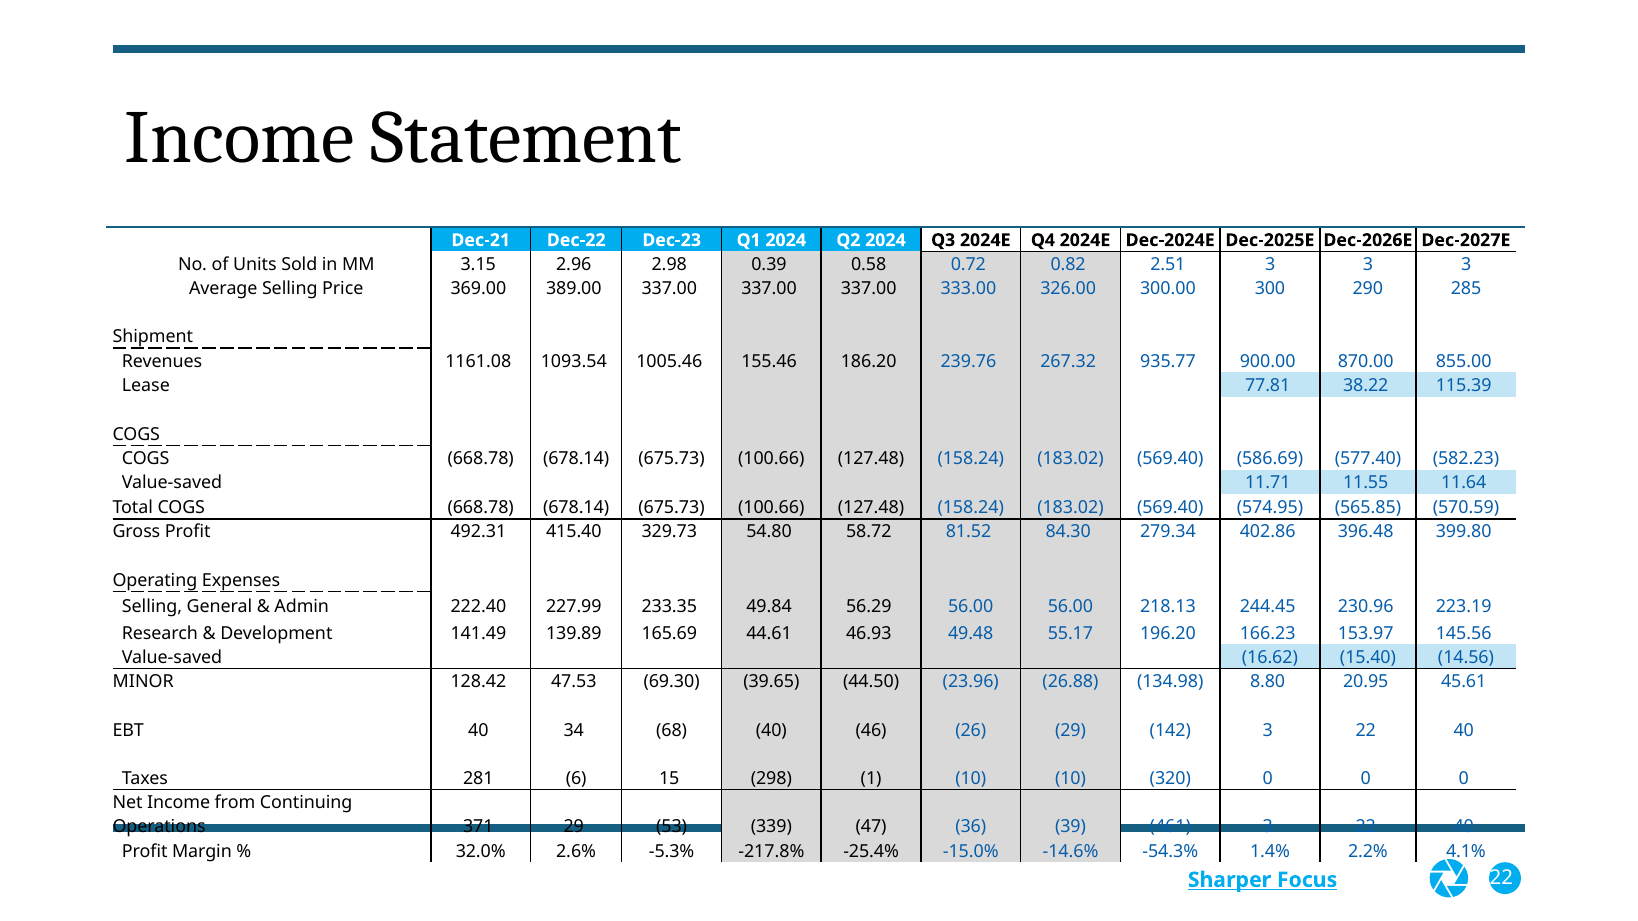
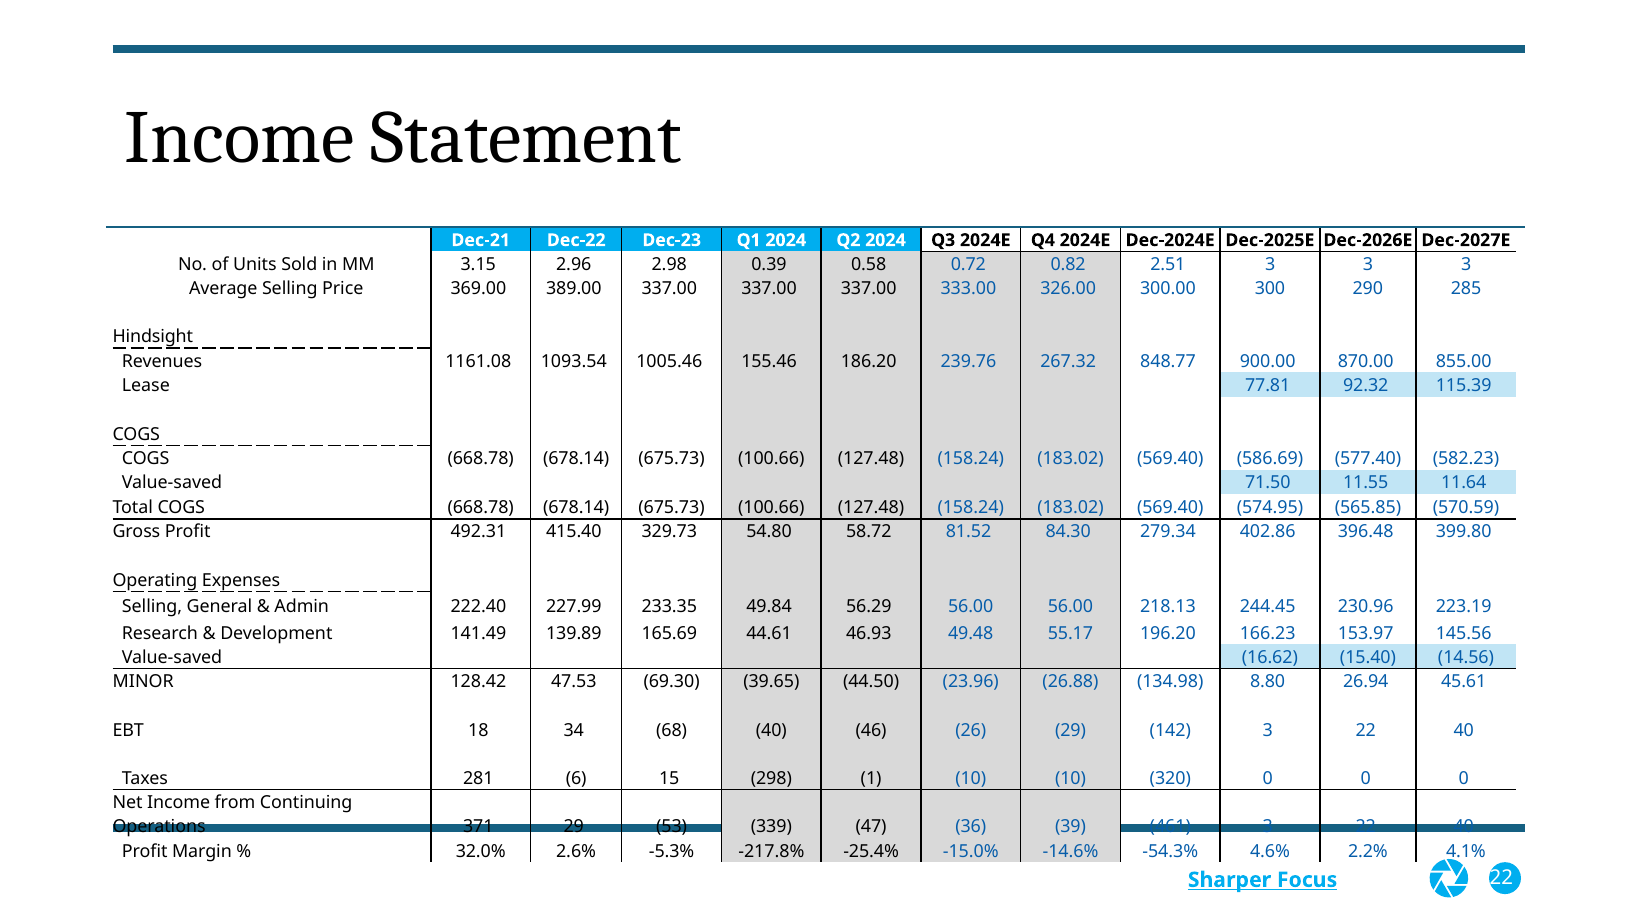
Shipment: Shipment -> Hindsight (153, 337)
935.77: 935.77 -> 848.77 (1168, 361)
38.22: 38.22 -> 92.32 (1366, 386)
11.71: 11.71 -> 71.50 (1268, 483)
20.95: 20.95 -> 26.94 (1366, 682)
EBT 40: 40 -> 18 (478, 730)
1.4%: 1.4% -> 4.6% (1270, 852)
